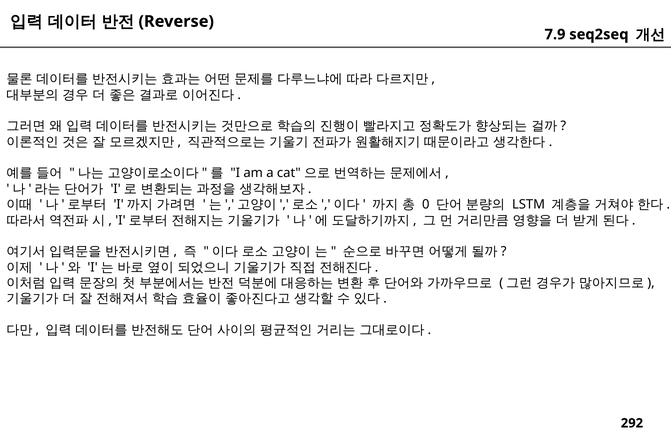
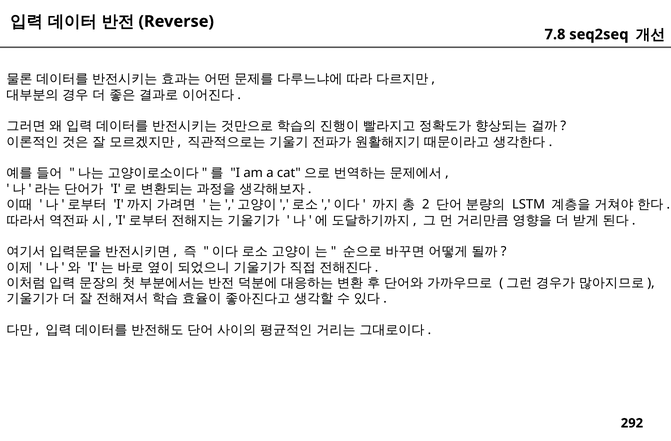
7.9: 7.9 -> 7.8 (555, 34)
0: 0 -> 2 (426, 204)
